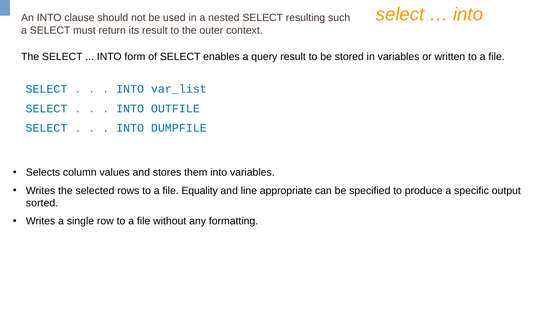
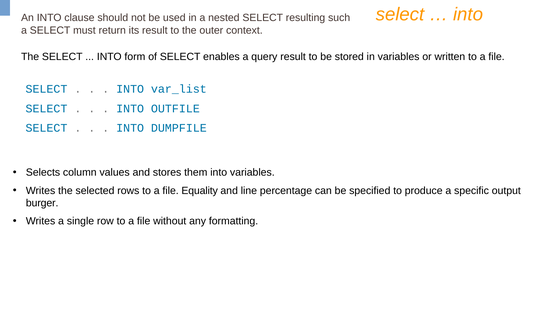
appropriate: appropriate -> percentage (286, 191)
sorted: sorted -> burger (42, 203)
